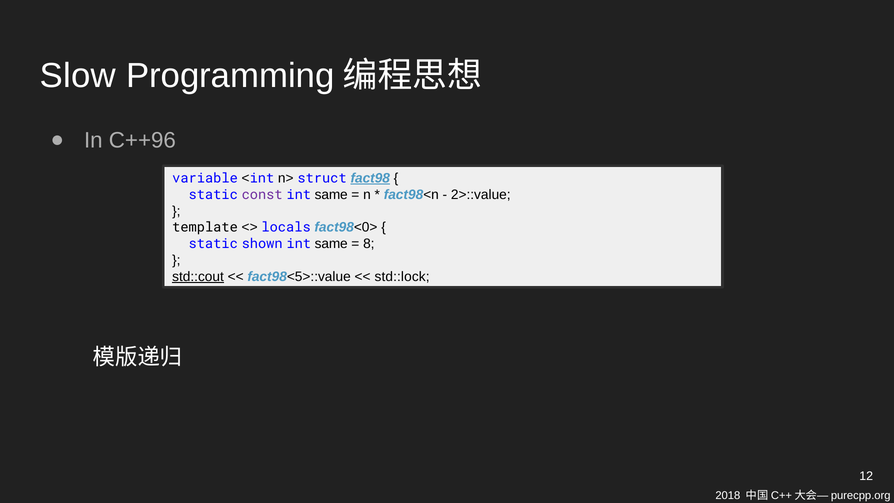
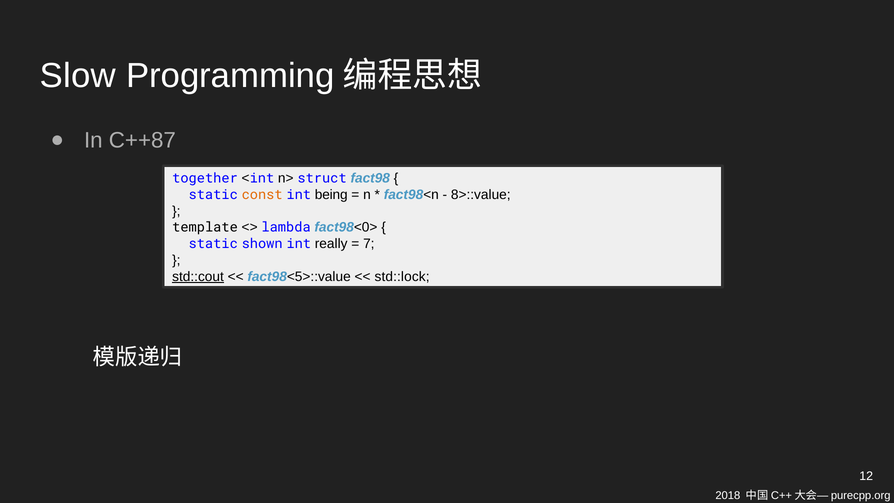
C++96: C++96 -> C++87 (142, 141)
variable: variable -> together (205, 178)
fact98 underline: present -> none (370, 178)
const colour: purple -> orange (262, 195)
same: same -> being (331, 195)
2>::value: 2>::value -> 8>::value (481, 195)
locals: locals -> lambda (286, 227)
same: same -> really (331, 244)
8: 8 -> 7 (369, 244)
